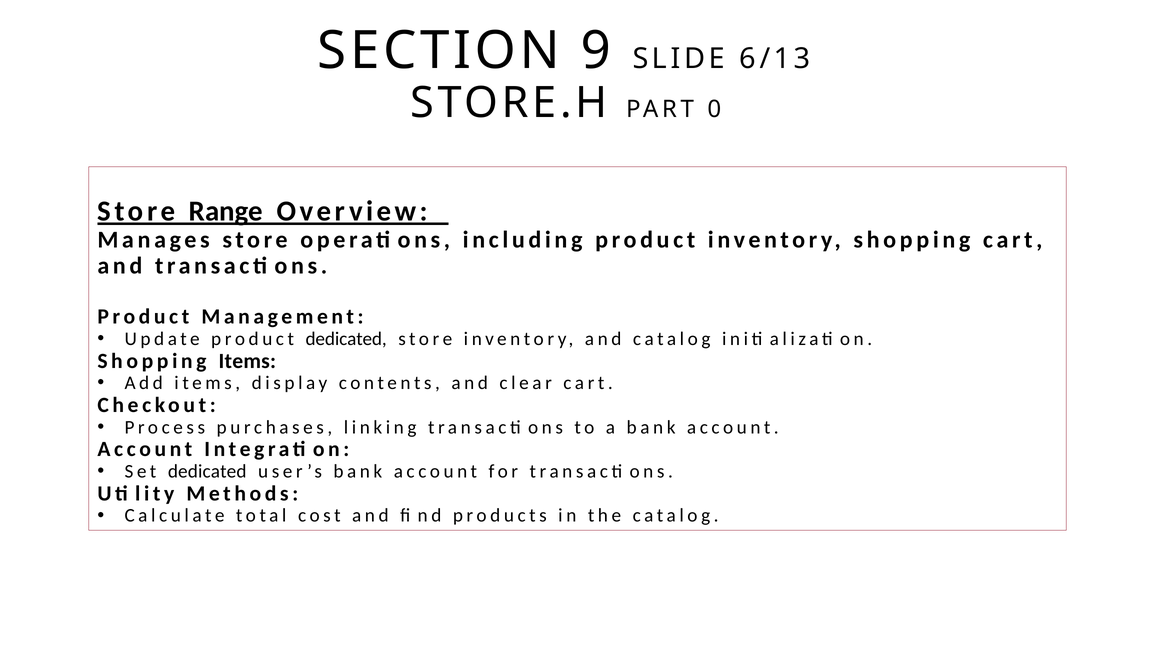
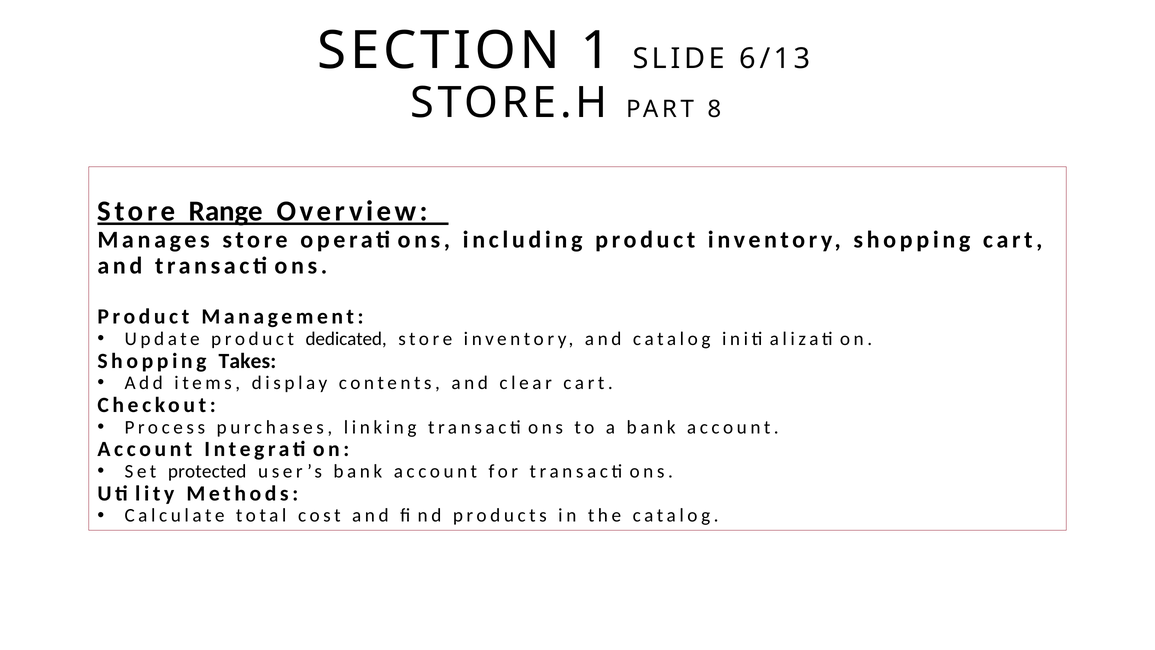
9: 9 -> 1 (596, 51)
0: 0 -> 8 (714, 109)
Shopping Items: Items -> Takes (247, 361)
Set dedicated: dedicated -> protected (207, 471)
